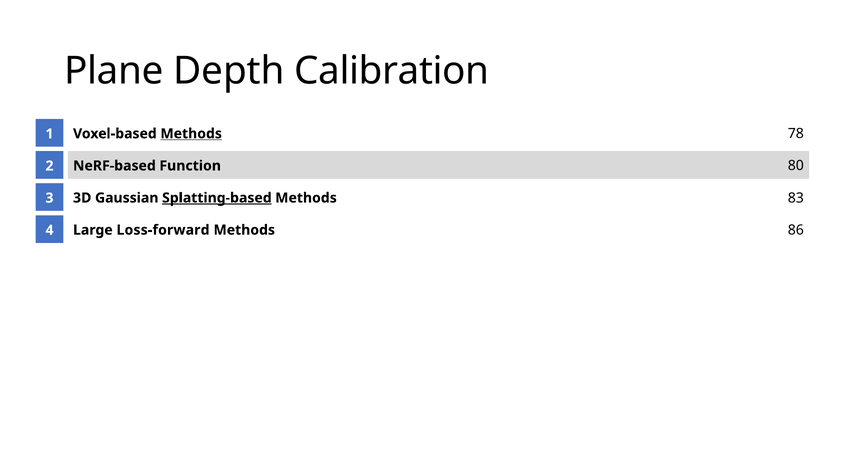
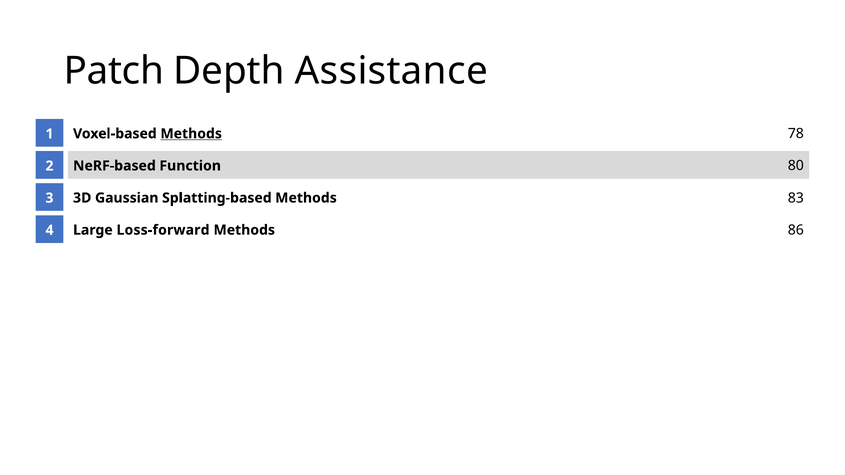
Plane: Plane -> Patch (114, 71)
Calibration: Calibration -> Assistance (391, 71)
Splatting-based underline: present -> none (217, 198)
